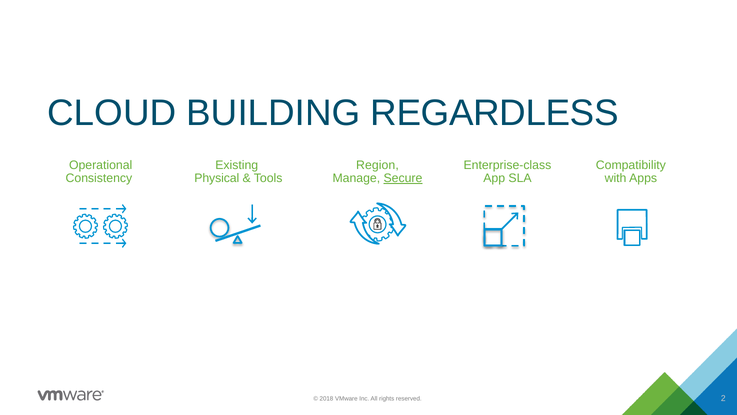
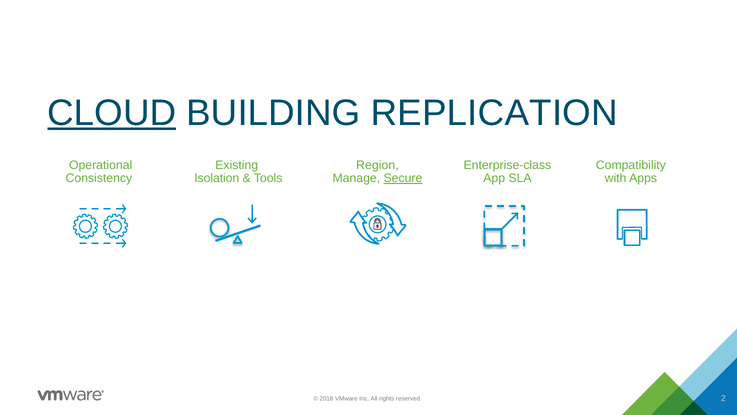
CLOUD underline: none -> present (112, 113)
REGARDLESS: REGARDLESS -> REPLICATION (494, 113)
Physical: Physical -> Isolation (217, 178)
